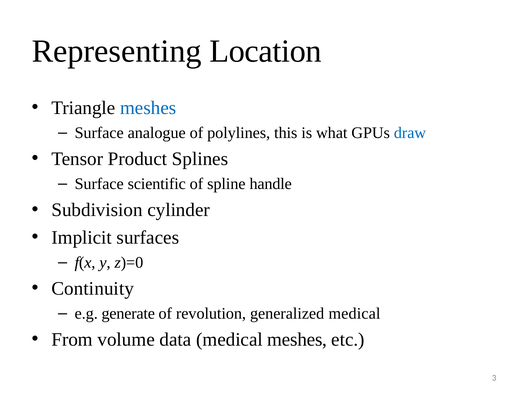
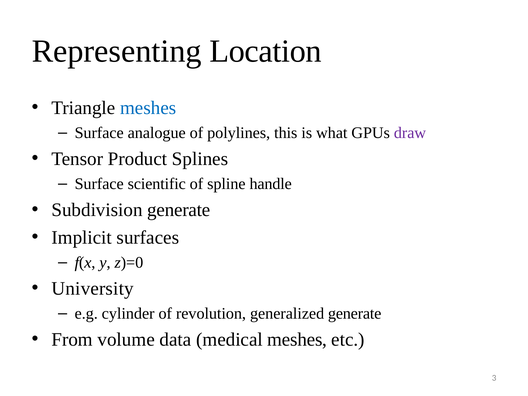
draw colour: blue -> purple (410, 133)
Subdivision cylinder: cylinder -> generate (179, 210)
Continuity: Continuity -> University (93, 288)
generate: generate -> cylinder (128, 313)
generalized medical: medical -> generate (355, 313)
